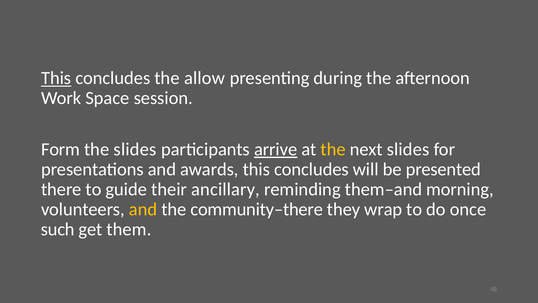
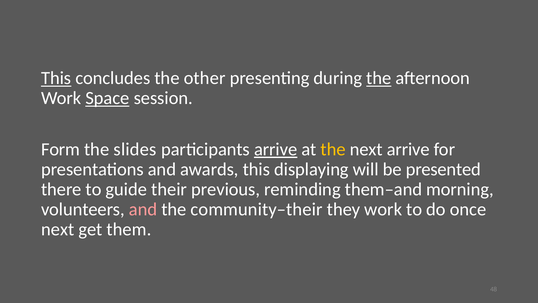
allow: allow -> other (205, 78)
the underline: none -> present (379, 78)
Space underline: none -> present (107, 98)
next slides: slides -> arrive (408, 149)
awards this concludes: concludes -> displaying (311, 169)
ancillary: ancillary -> previous (226, 189)
and colour: yellow -> pink (143, 209)
community–there: community–there -> community–their (257, 209)
they wrap: wrap -> work (383, 209)
such: such -> next (58, 229)
